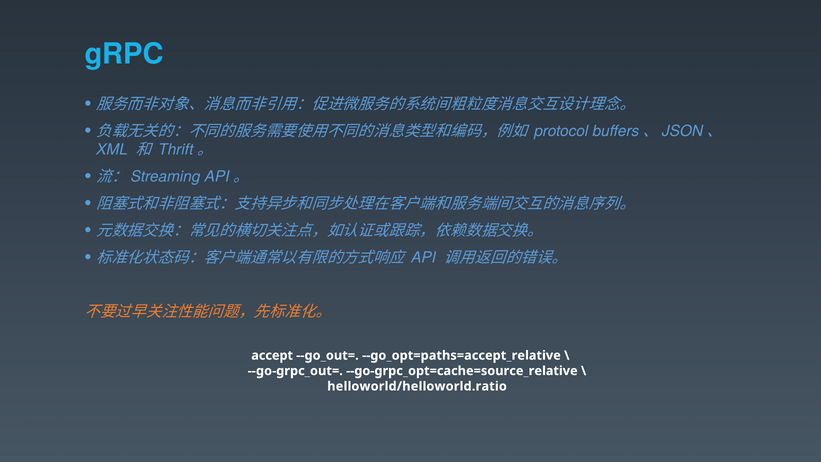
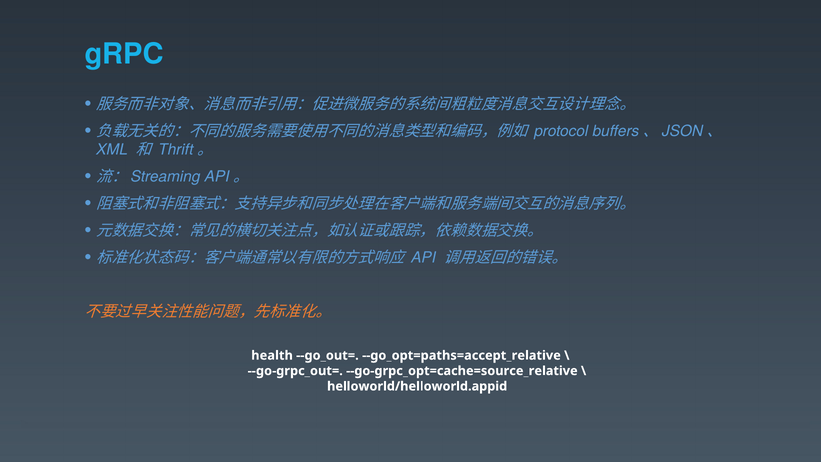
accept: accept -> health (272, 355)
helloworld/helloworld.ratio: helloworld/helloworld.ratio -> helloworld/helloworld.appid (417, 386)
